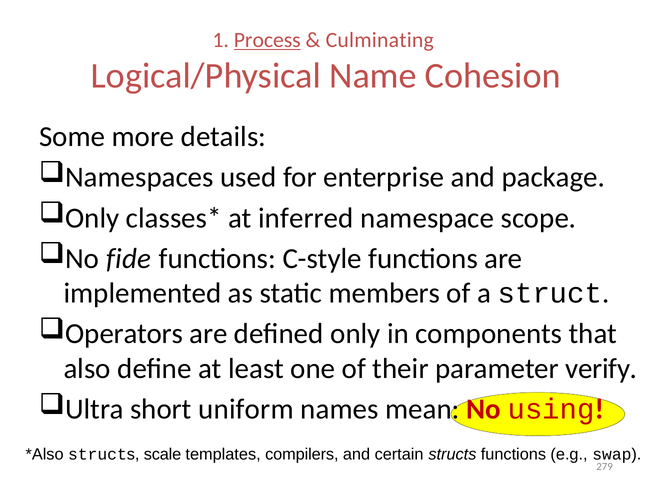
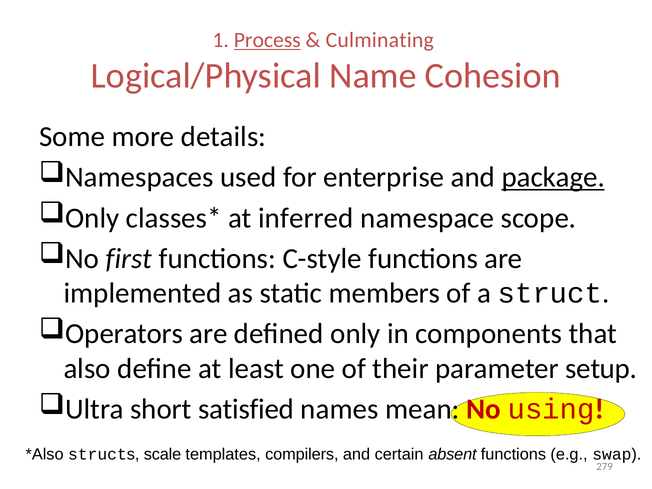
package underline: none -> present (553, 177)
fide: fide -> first (129, 259)
verify: verify -> setup (601, 369)
uniform: uniform -> satisfied (246, 409)
certain structs: structs -> absent (453, 454)
